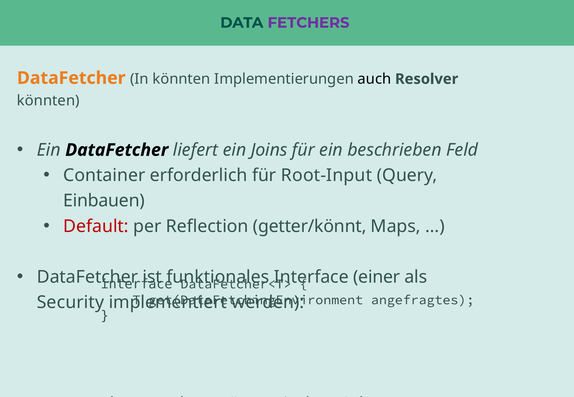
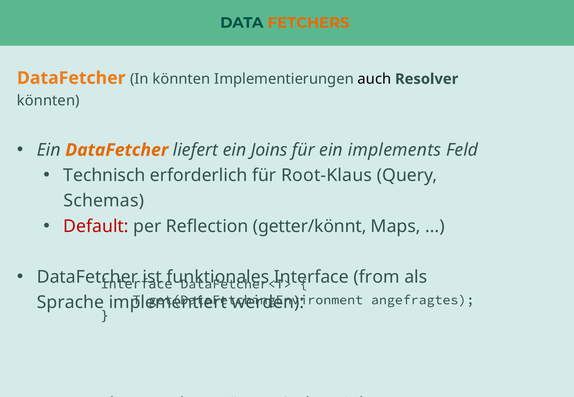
FETCHERS colour: purple -> orange (309, 23)
DataFetcher colour: black -> orange (117, 150)
beschrieben: beschrieben -> implements (394, 150)
Container: Container -> Technisch (104, 176)
Root-Input: Root-Input -> Root-Klaus (327, 176)
Einbauen: Einbauen -> Schemas (104, 201)
einer: einer -> from (377, 277)
Security: Security -> Sprache (70, 303)
